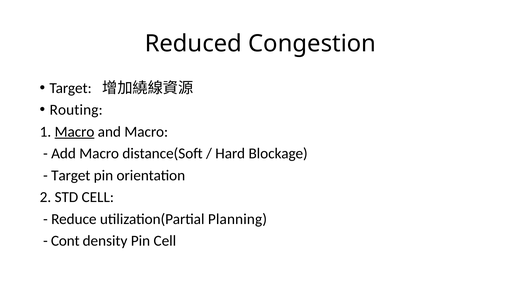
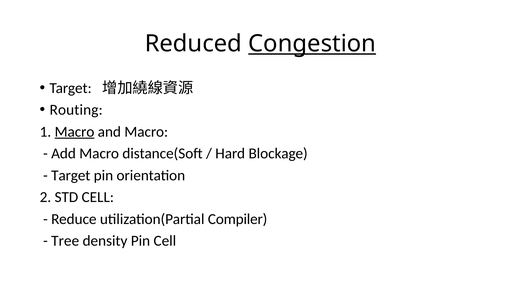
Congestion underline: none -> present (312, 44)
Planning: Planning -> Compiler (238, 219)
Cont: Cont -> Tree (65, 241)
